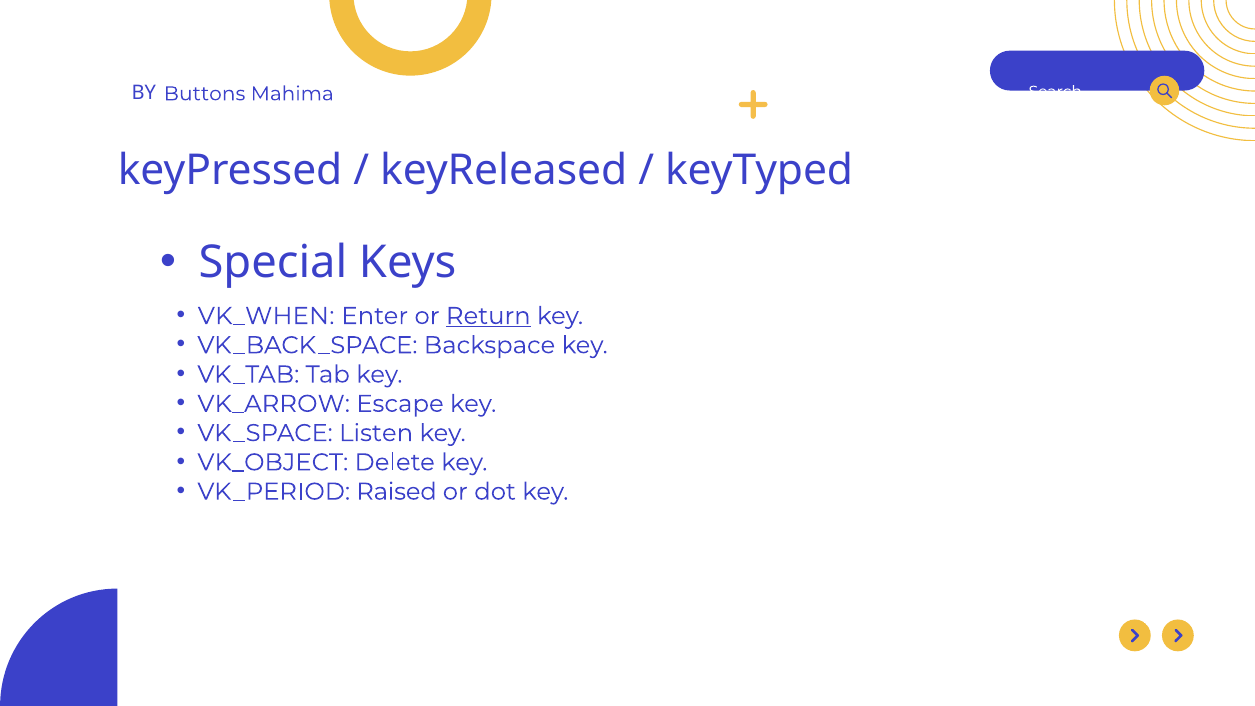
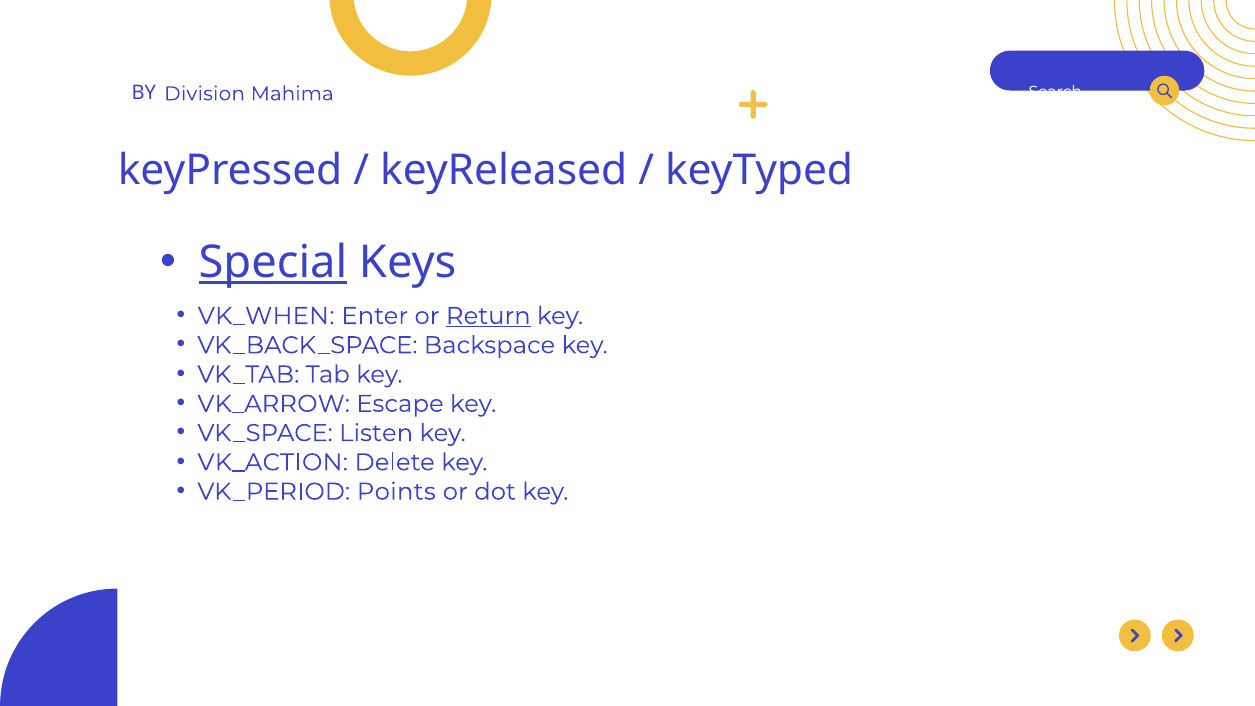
Buttons: Buttons -> Division (205, 94)
Special underline: none -> present (273, 263)
VK_OBJECT: VK_OBJECT -> VK_ACTION (273, 462)
Raised: Raised -> Points (396, 492)
